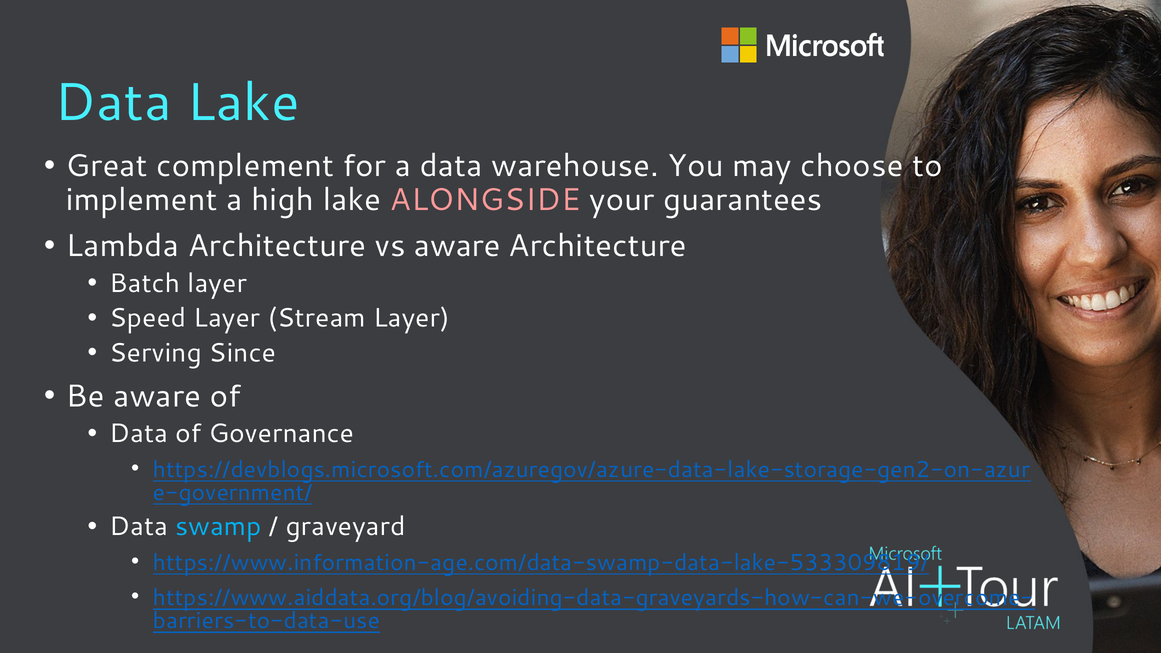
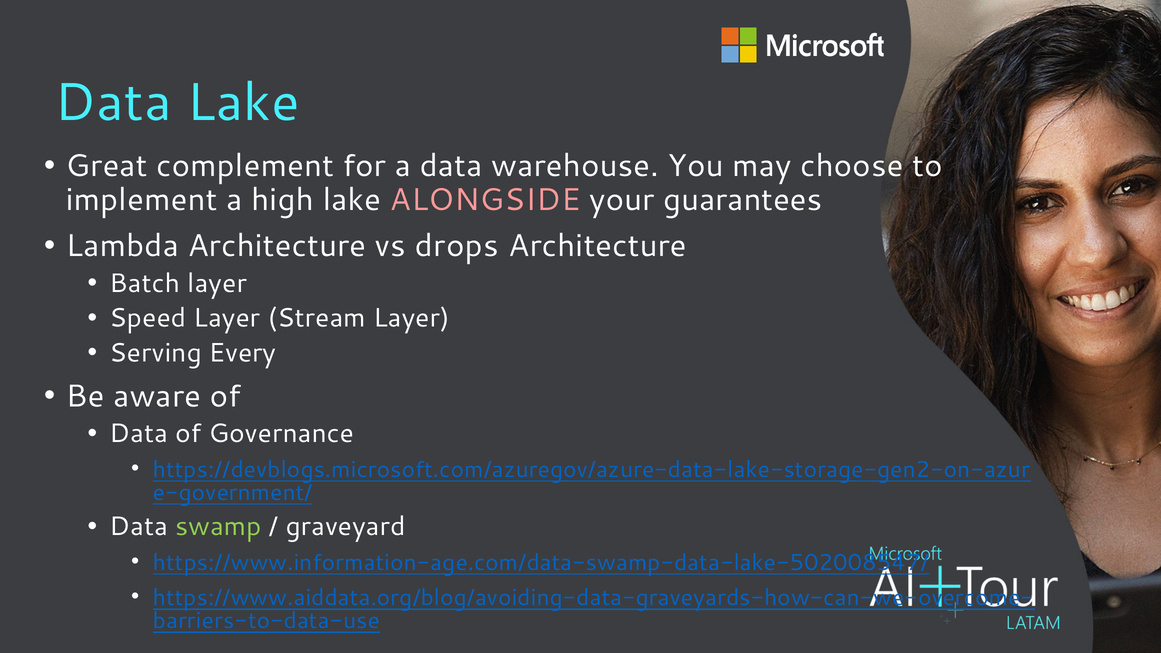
vs aware: aware -> drops (457, 246)
Since: Since -> Every (243, 353)
swamp colour: light blue -> light green (218, 527)
https://www.information-age.com/data-swamp-data-lake-533309819/: https://www.information-age.com/data-swamp-data-lake-533309819/ -> https://www.information-age.com/data-swamp-data-lake-502008547/ (541, 563)
